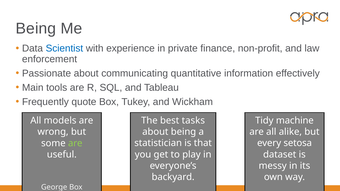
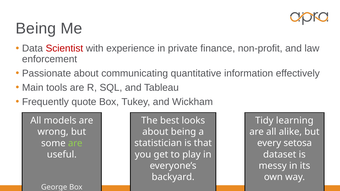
Scientist colour: blue -> red (64, 48)
tasks: tasks -> looks (193, 121)
machine: machine -> learning (295, 121)
